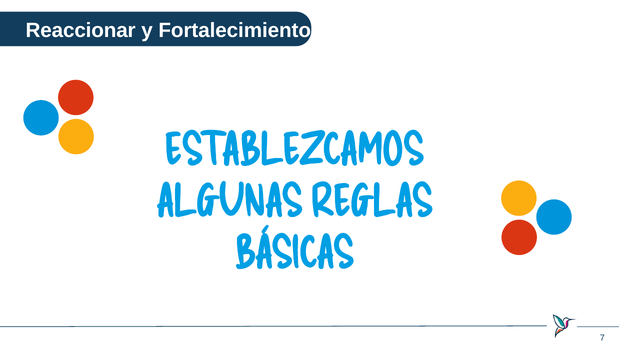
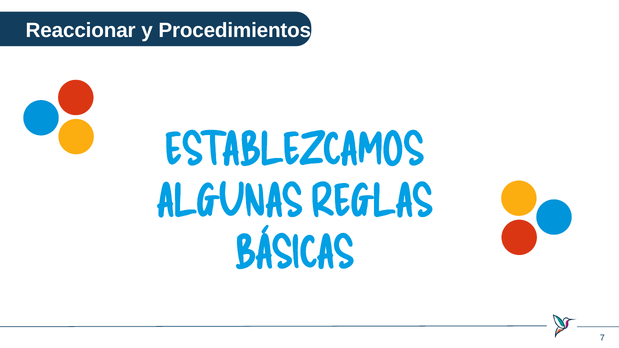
Fortalecimiento: Fortalecimiento -> Procedimientos (235, 30)
